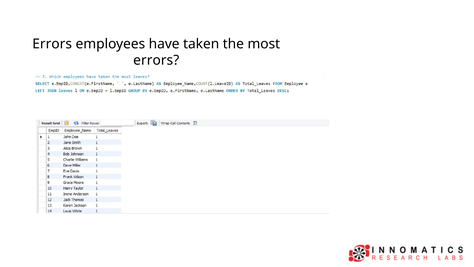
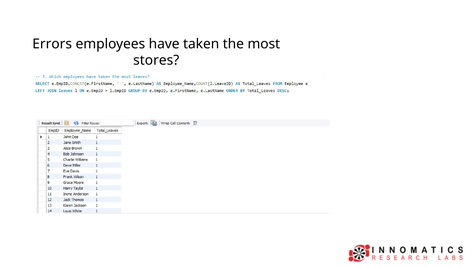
errors: errors -> stores (156, 60)
